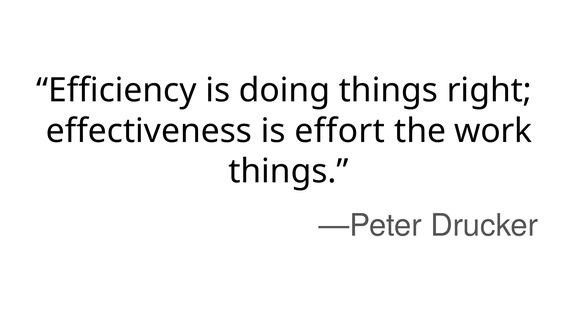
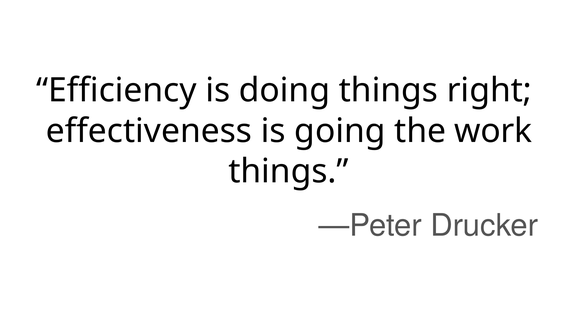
effort: effort -> going (340, 131)
